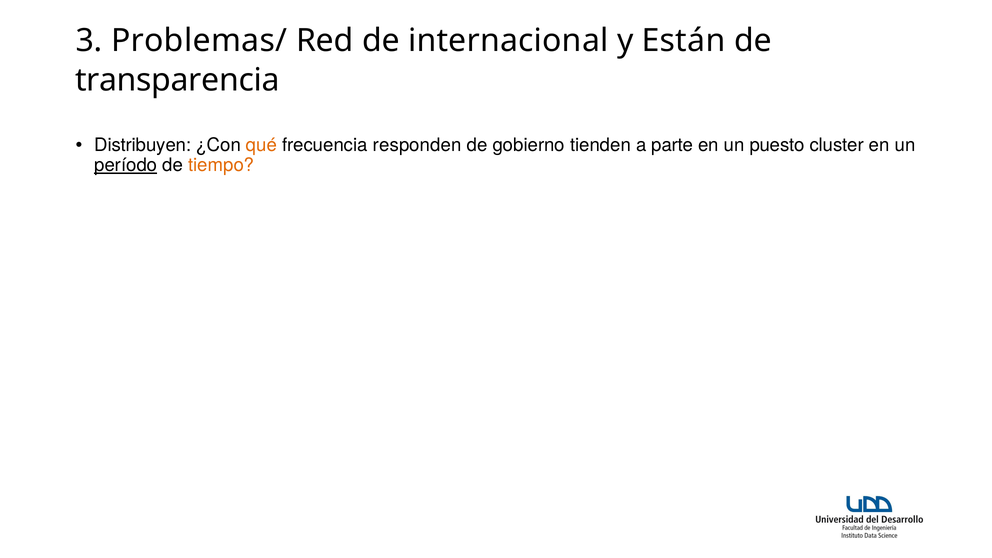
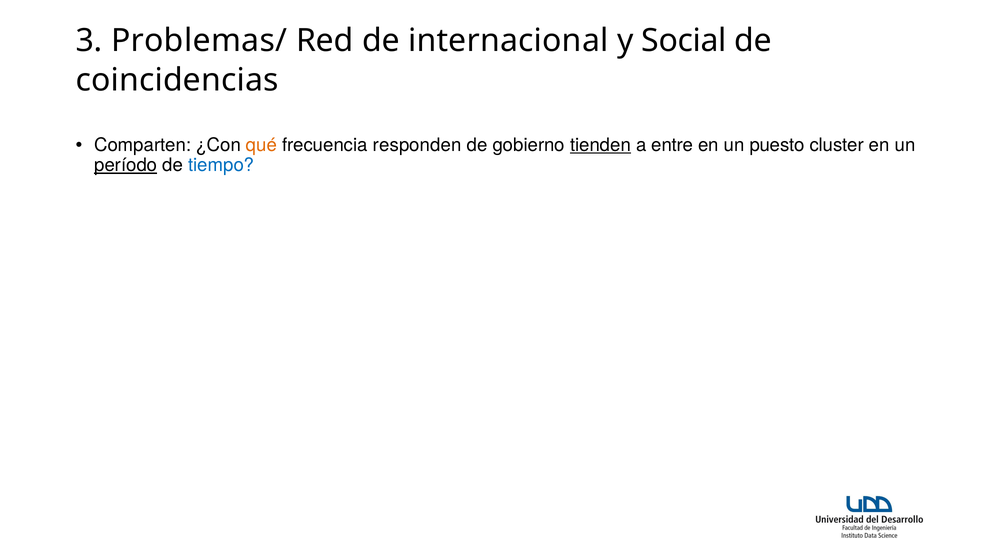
Están: Están -> Social (684, 41)
transparencia: transparencia -> coincidencias (177, 80)
Distribuyen: Distribuyen -> Comparten (143, 145)
tienden underline: none -> present (601, 145)
parte: parte -> entre (672, 145)
tiempo colour: orange -> blue (221, 165)
